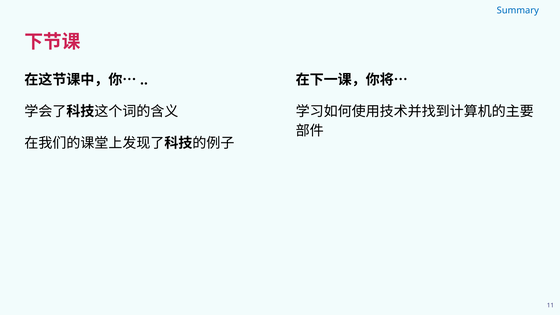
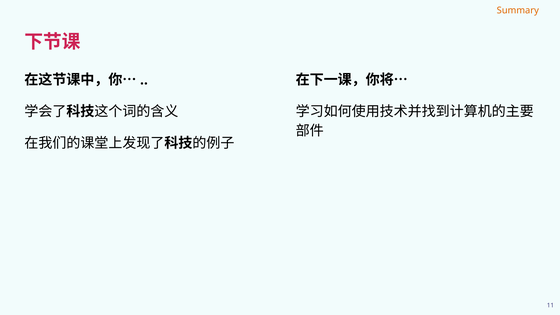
Summary colour: blue -> orange (518, 10)
